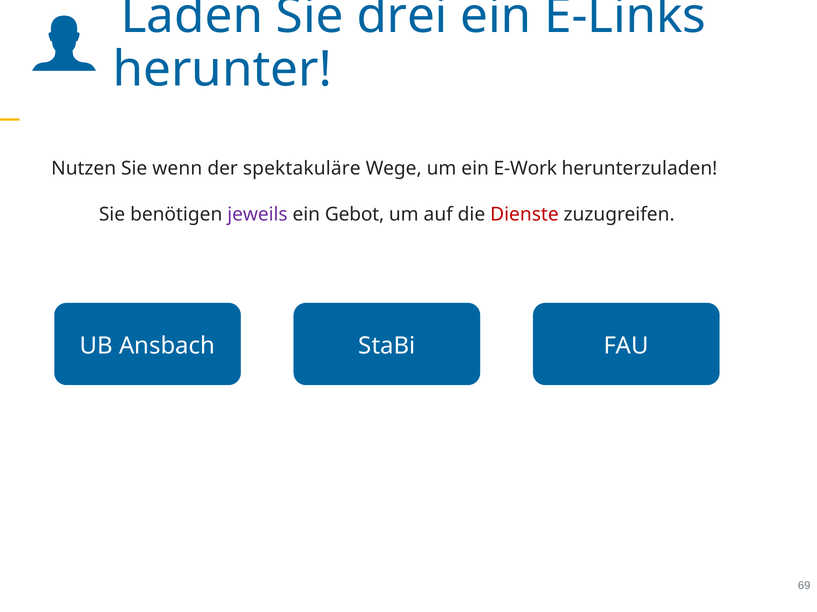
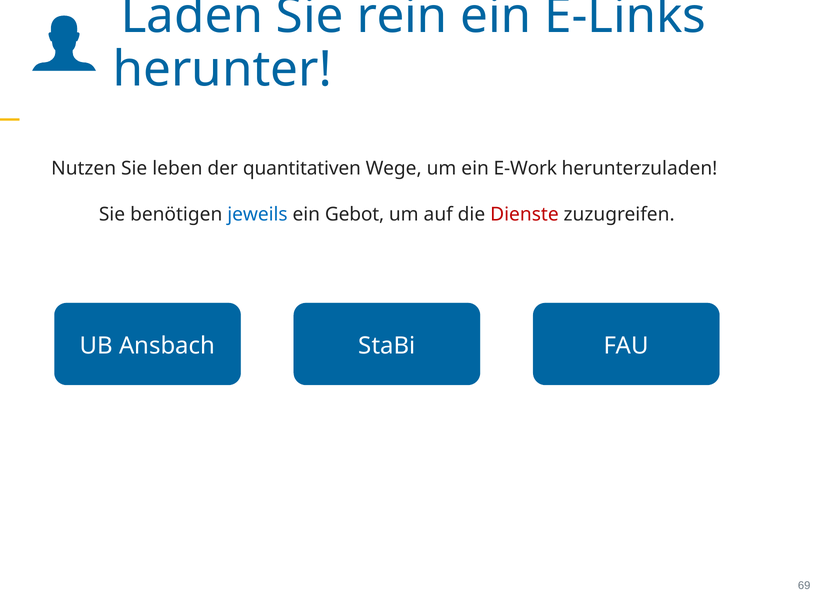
drei: drei -> rein (402, 16)
wenn: wenn -> leben (177, 169)
spektakuläre: spektakuläre -> quantitativen (302, 169)
jeweils colour: purple -> blue (257, 215)
